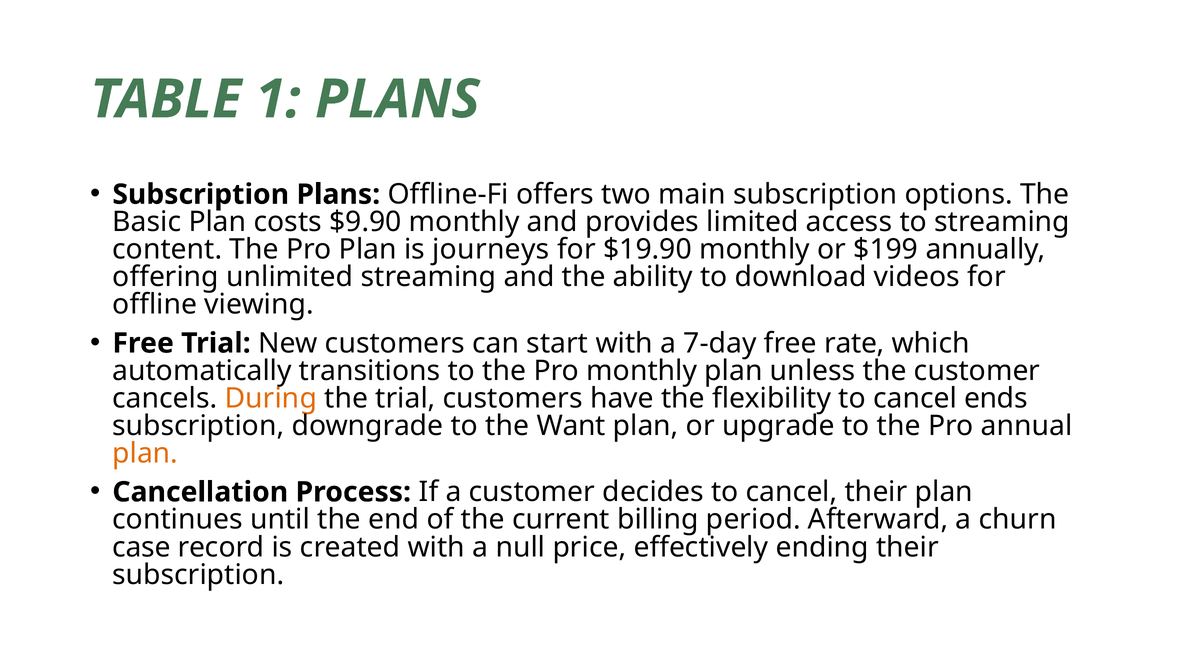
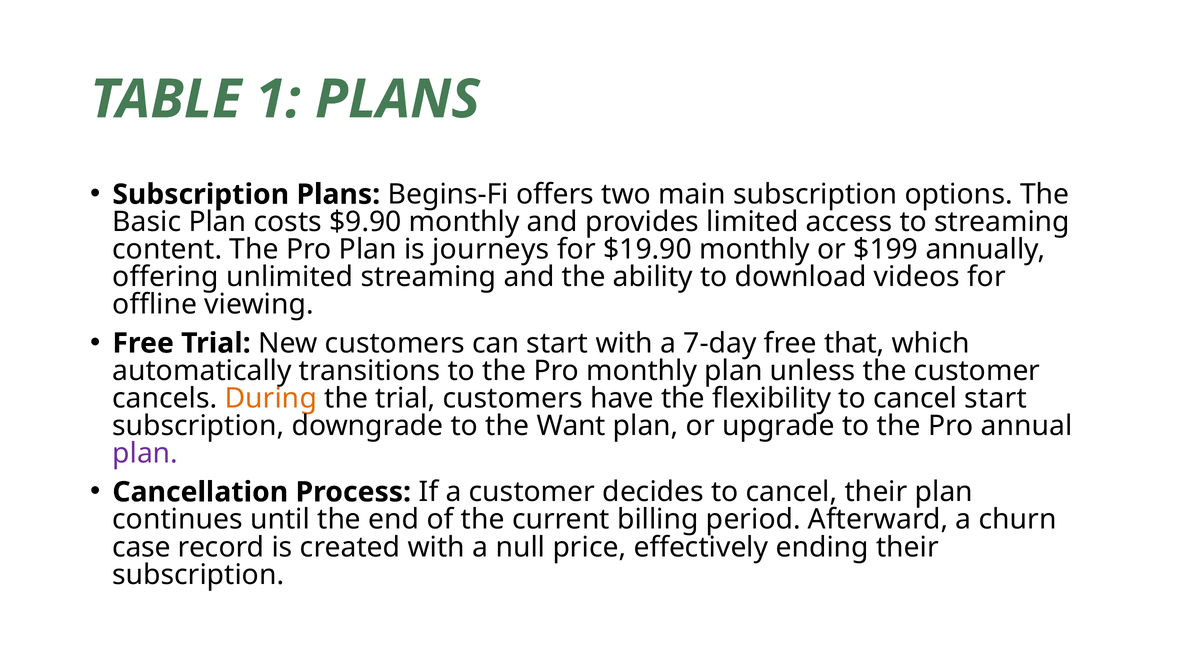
Offline-Fi: Offline-Fi -> Begins-Fi (448, 194)
rate: rate -> that (854, 343)
cancel ends: ends -> start (996, 398)
plan colour: orange -> purple (145, 453)
